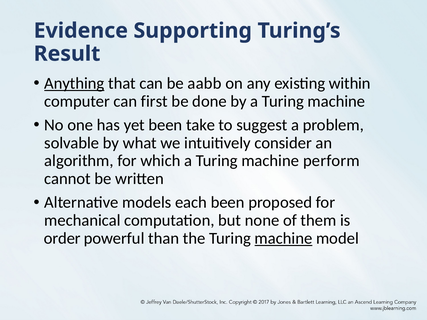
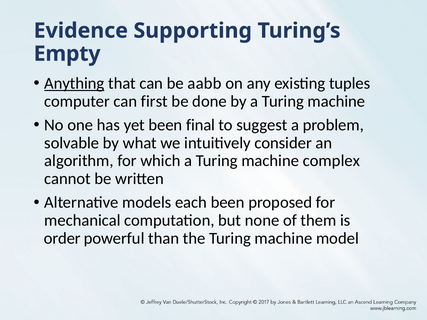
Result: Result -> Empty (67, 54)
within: within -> tuples (350, 83)
take: take -> final (201, 125)
perform: perform -> complex (331, 161)
machine underline: present -> none (283, 238)
